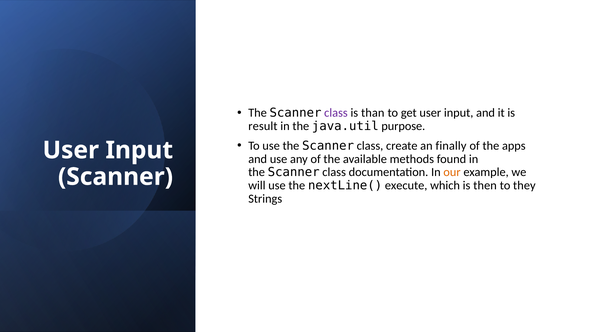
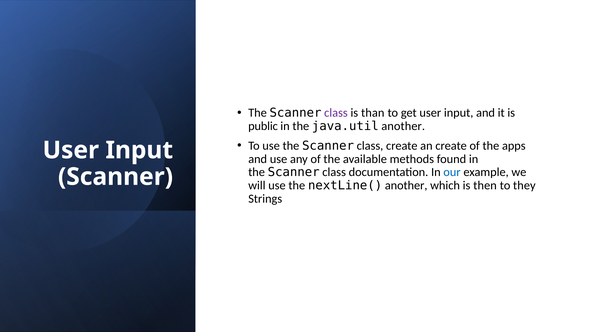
result: result -> public (263, 126)
java.util purpose: purpose -> another (403, 126)
an finally: finally -> create (451, 146)
our colour: orange -> blue (452, 172)
nextLine( execute: execute -> another (406, 185)
